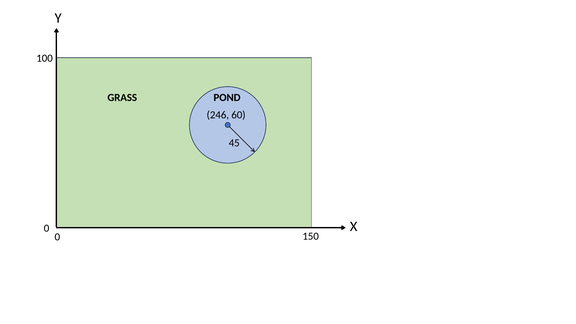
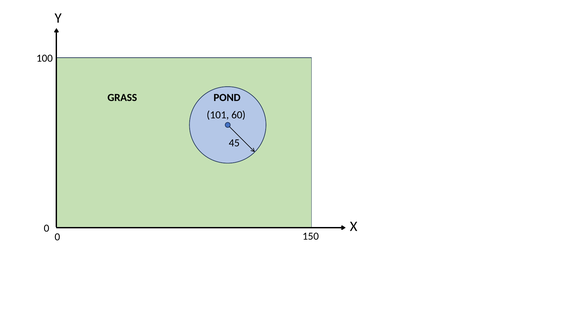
246: 246 -> 101 (218, 115)
